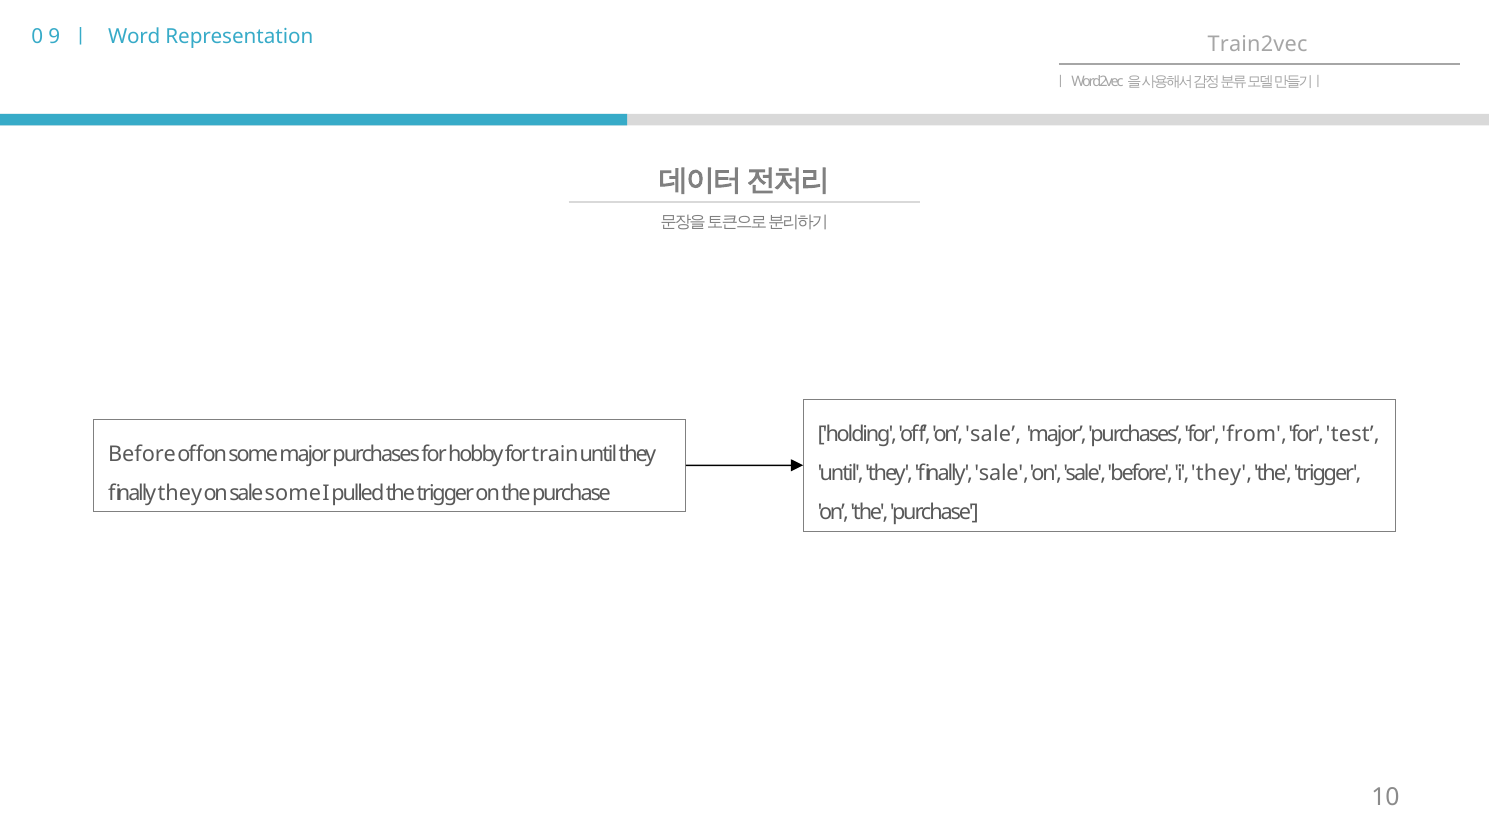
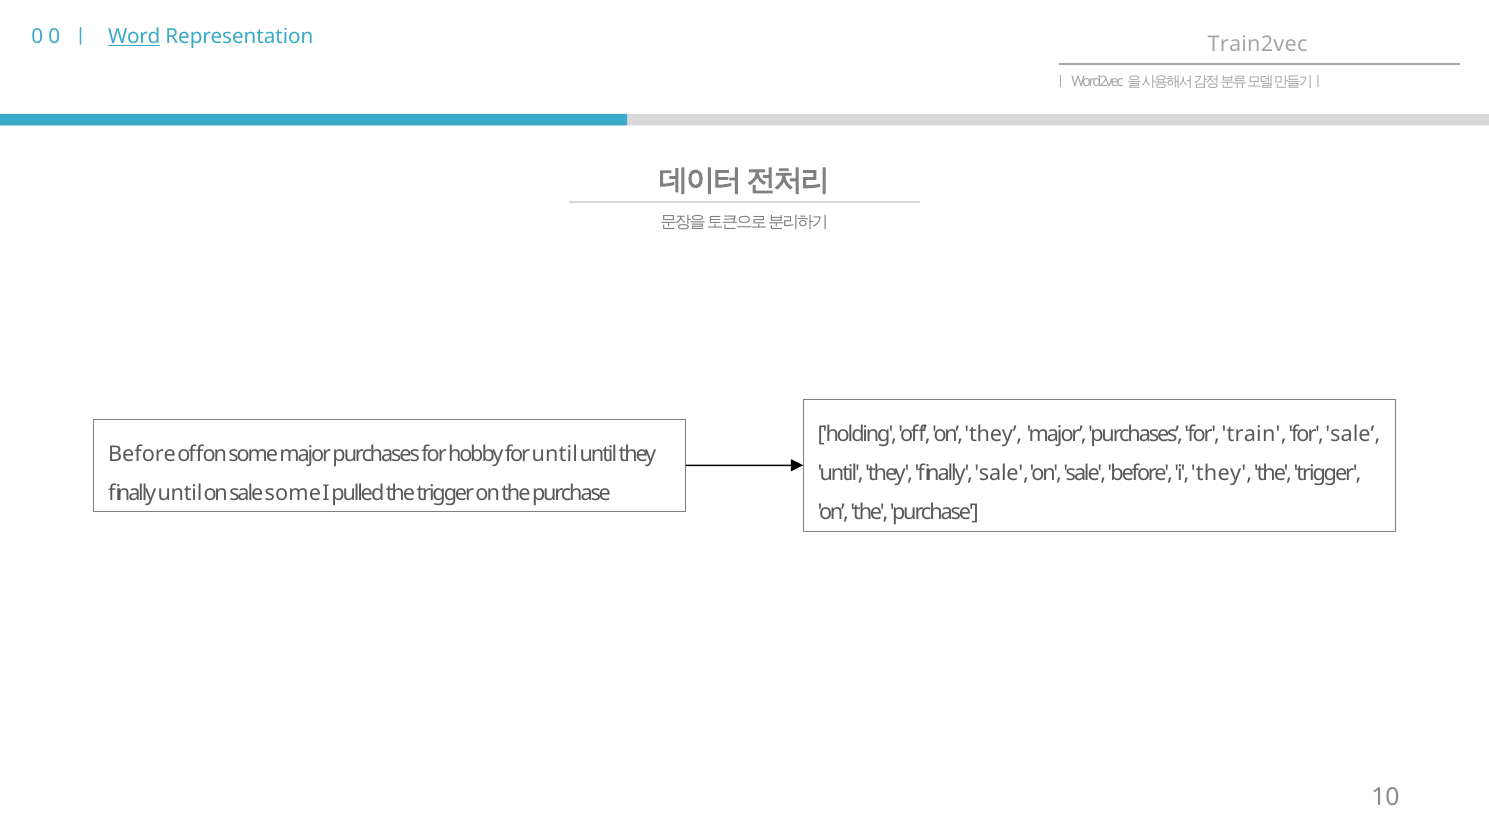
0 9: 9 -> 0 (54, 36)
Word underline: none -> present (134, 36)
off on sale: sale -> they (993, 435)
from: from -> train (1254, 435)
for test: test -> sale (1353, 435)
for train: train -> until (555, 454)
finally they: they -> until (180, 493)
